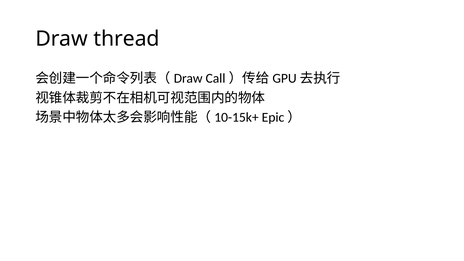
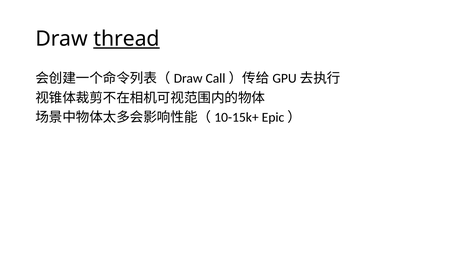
thread underline: none -> present (127, 39)
